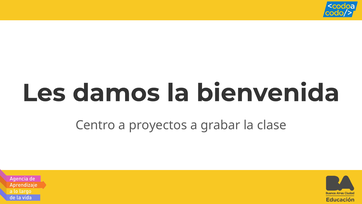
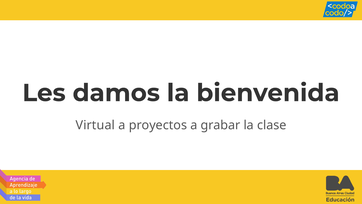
Centro: Centro -> Virtual (95, 125)
